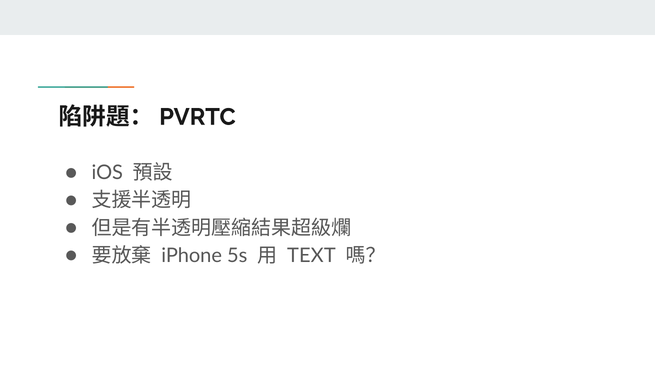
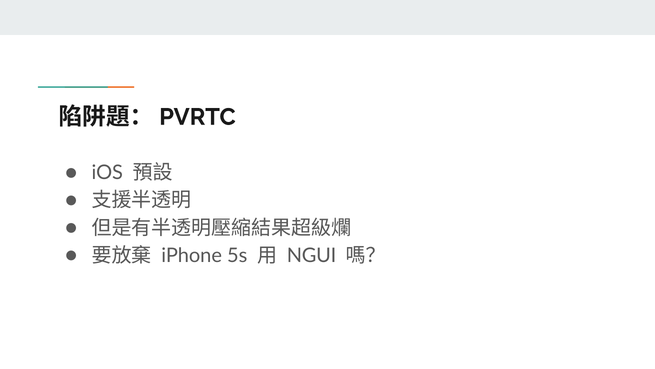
TEXT: TEXT -> NGUI (312, 255)
